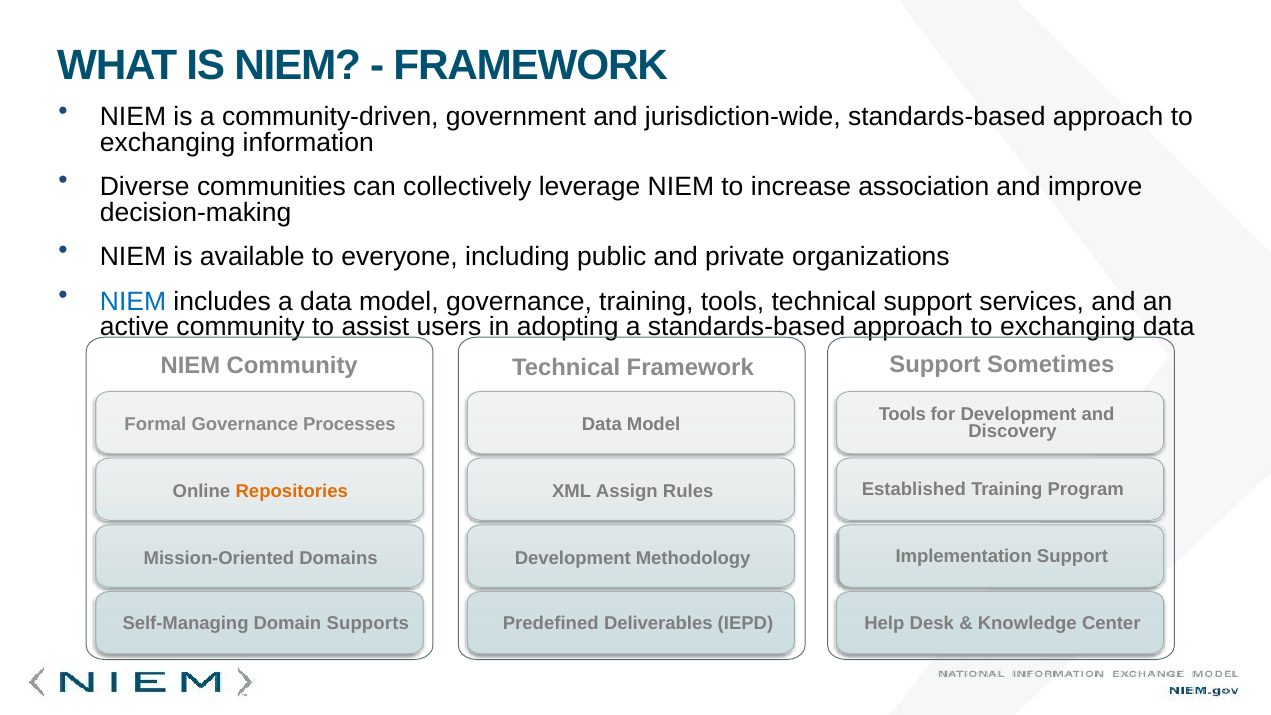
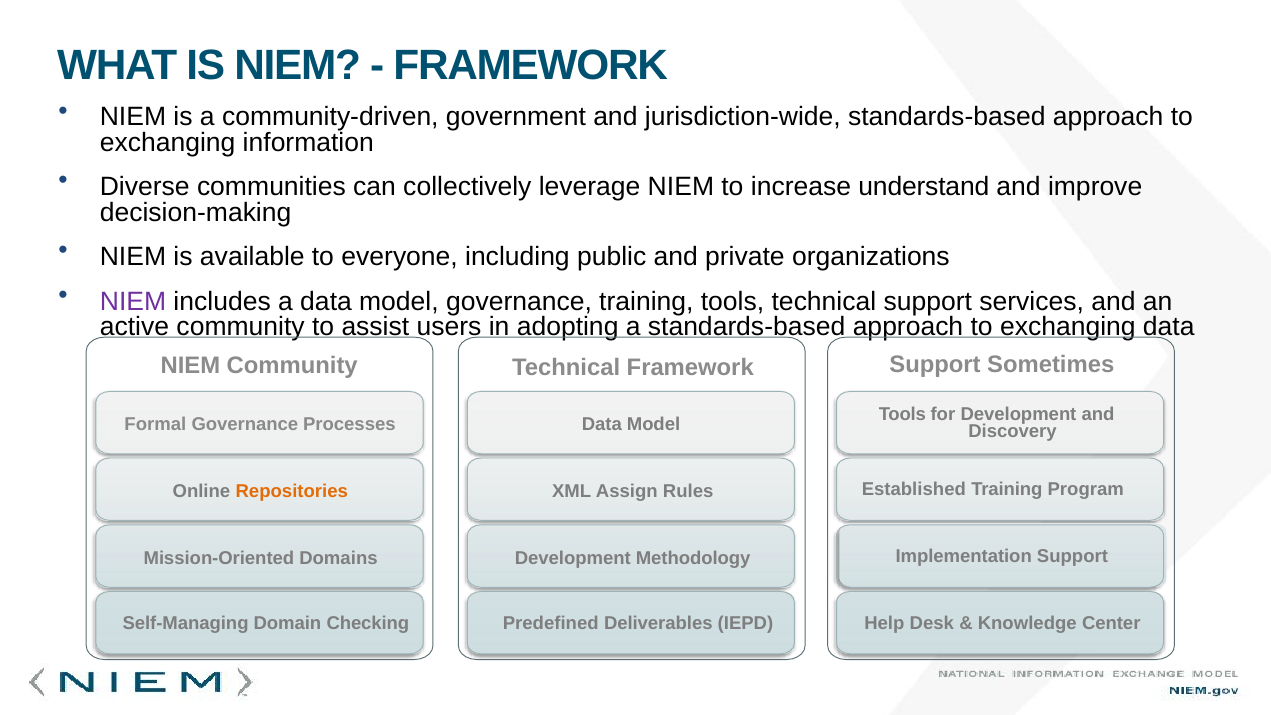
association: association -> understand (924, 187)
NIEM colour: blue -> purple (133, 301)
Supports: Supports -> Checking (368, 623)
